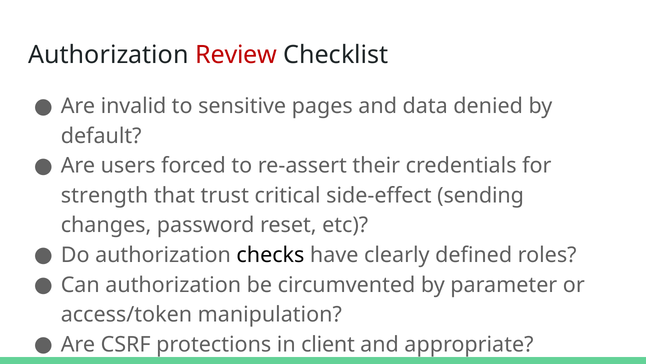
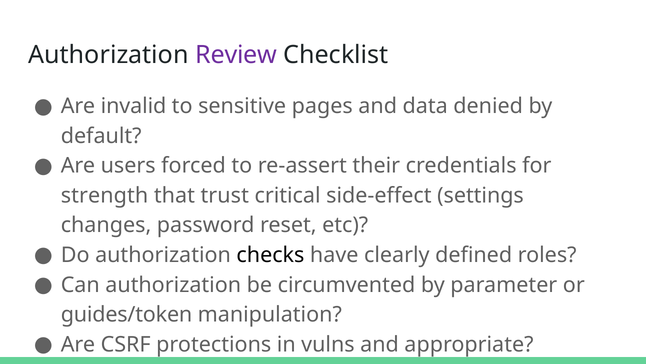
Review colour: red -> purple (236, 55)
sending: sending -> settings (480, 195)
access/token: access/token -> guides/token (127, 314)
client: client -> vulns (328, 344)
